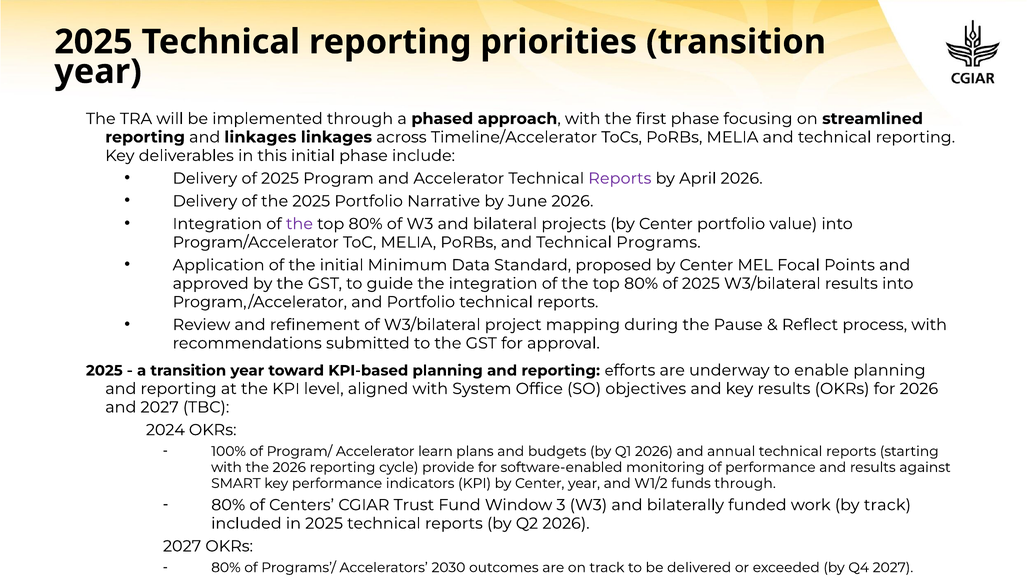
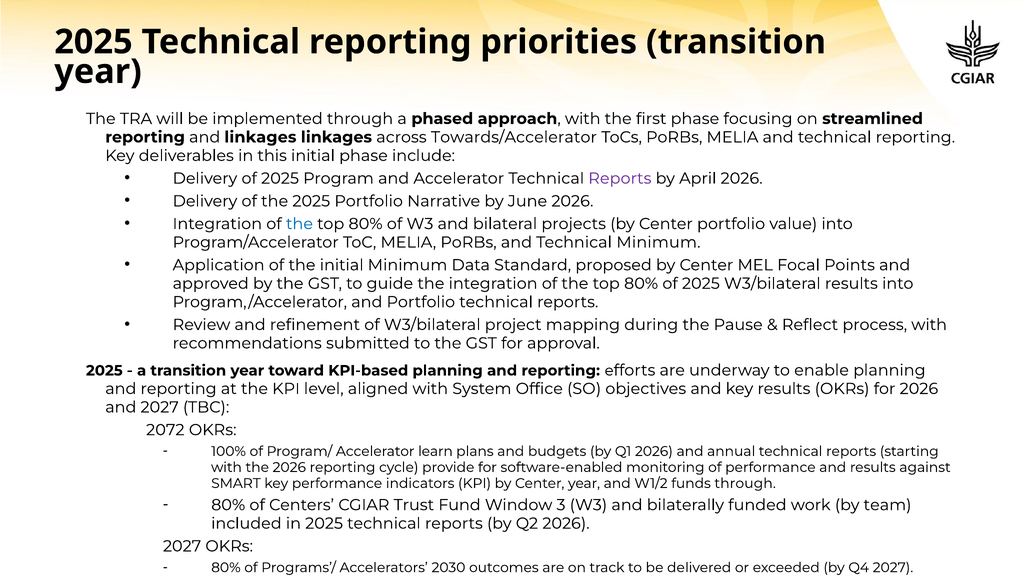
Timeline/Accelerator: Timeline/Accelerator -> Towards/Accelerator (514, 137)
the colour: purple -> blue (299, 224)
Technical Programs: Programs -> Minimum (658, 242)
2024: 2024 -> 2072 (165, 430)
by track: track -> team (888, 505)
